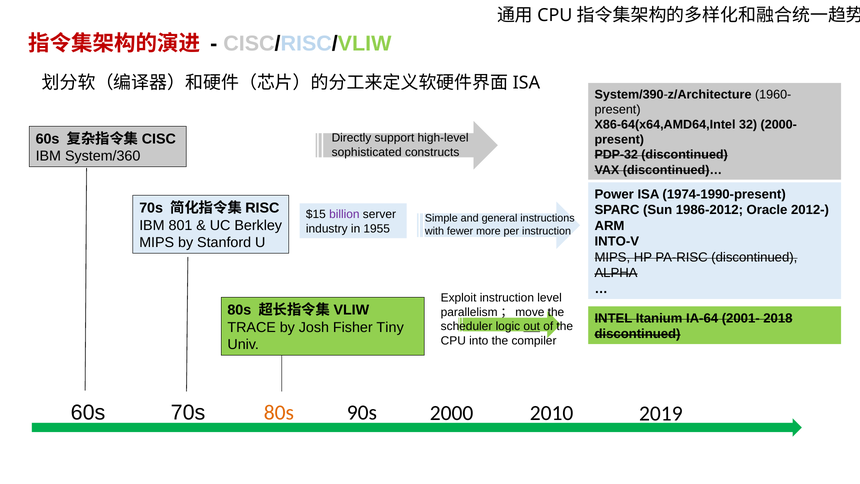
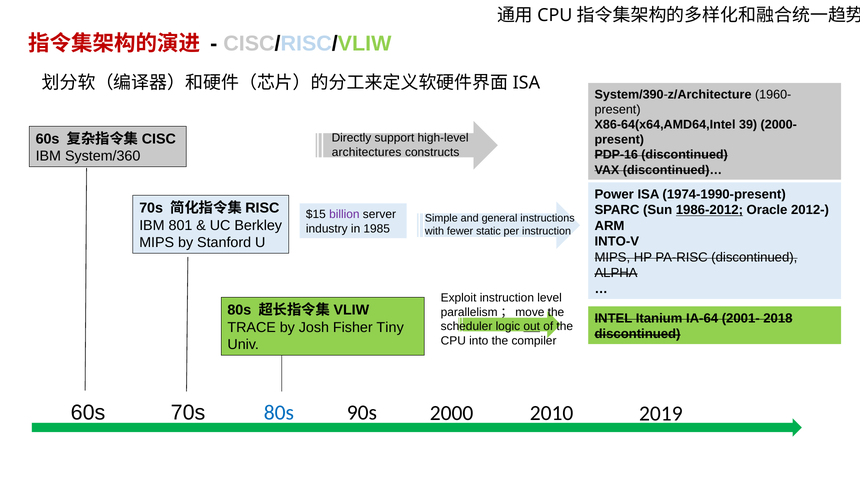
32: 32 -> 39 (748, 125)
sophisticated: sophisticated -> architectures (367, 152)
PDP-32: PDP-32 -> PDP-16 (616, 155)
1986-2012 underline: none -> present (709, 210)
1955: 1955 -> 1985 (377, 229)
more: more -> static (488, 231)
80s colour: orange -> blue (279, 412)
